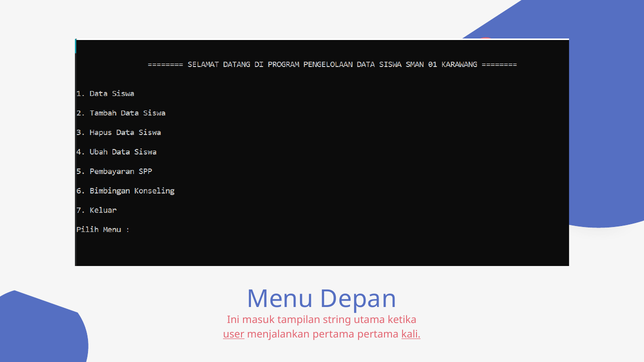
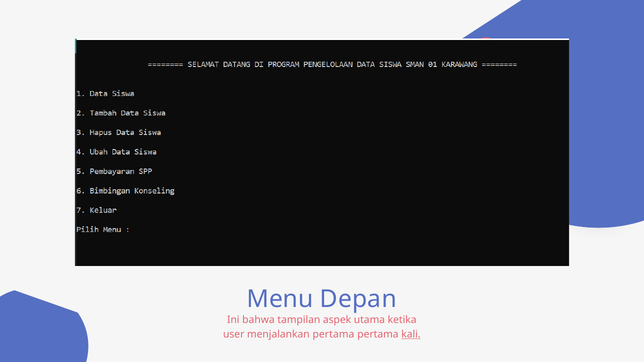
masuk: masuk -> bahwa (258, 320)
string: string -> aspek (337, 320)
user underline: present -> none (234, 335)
